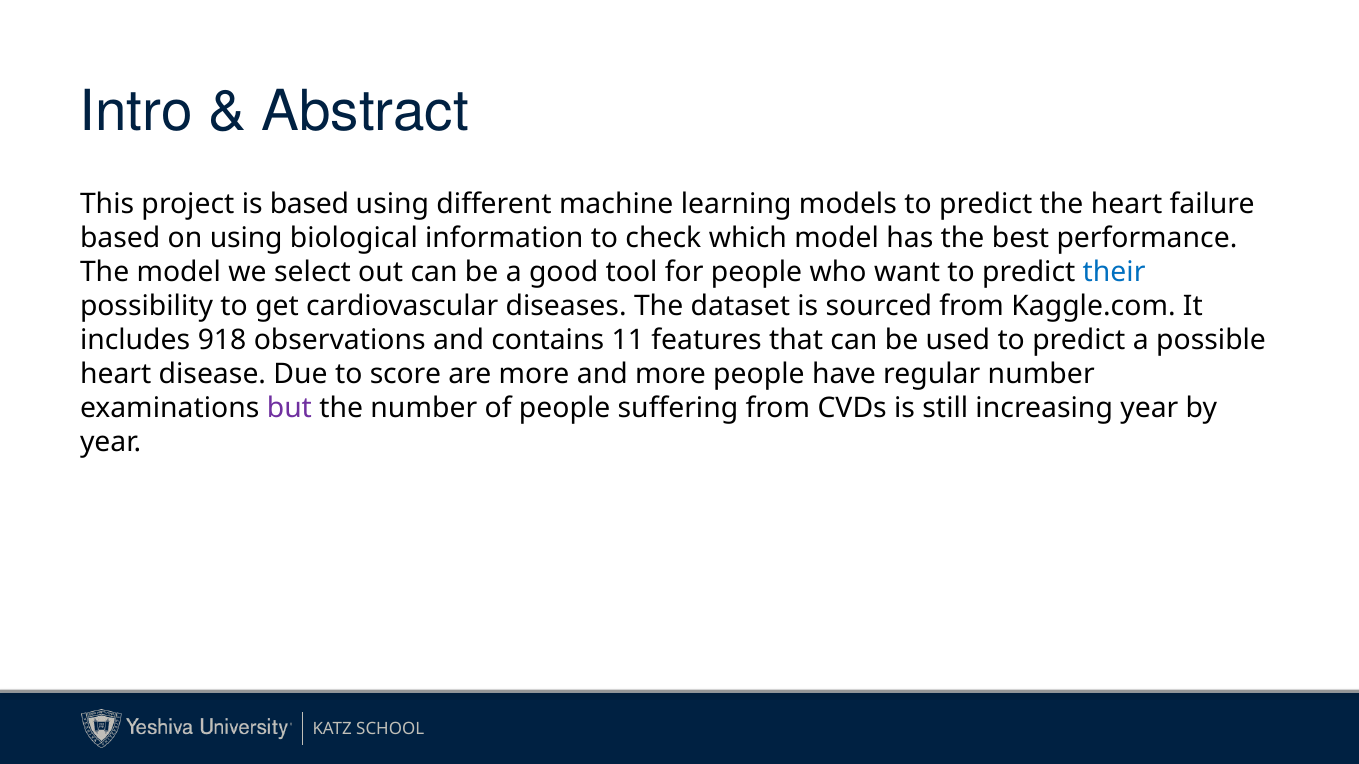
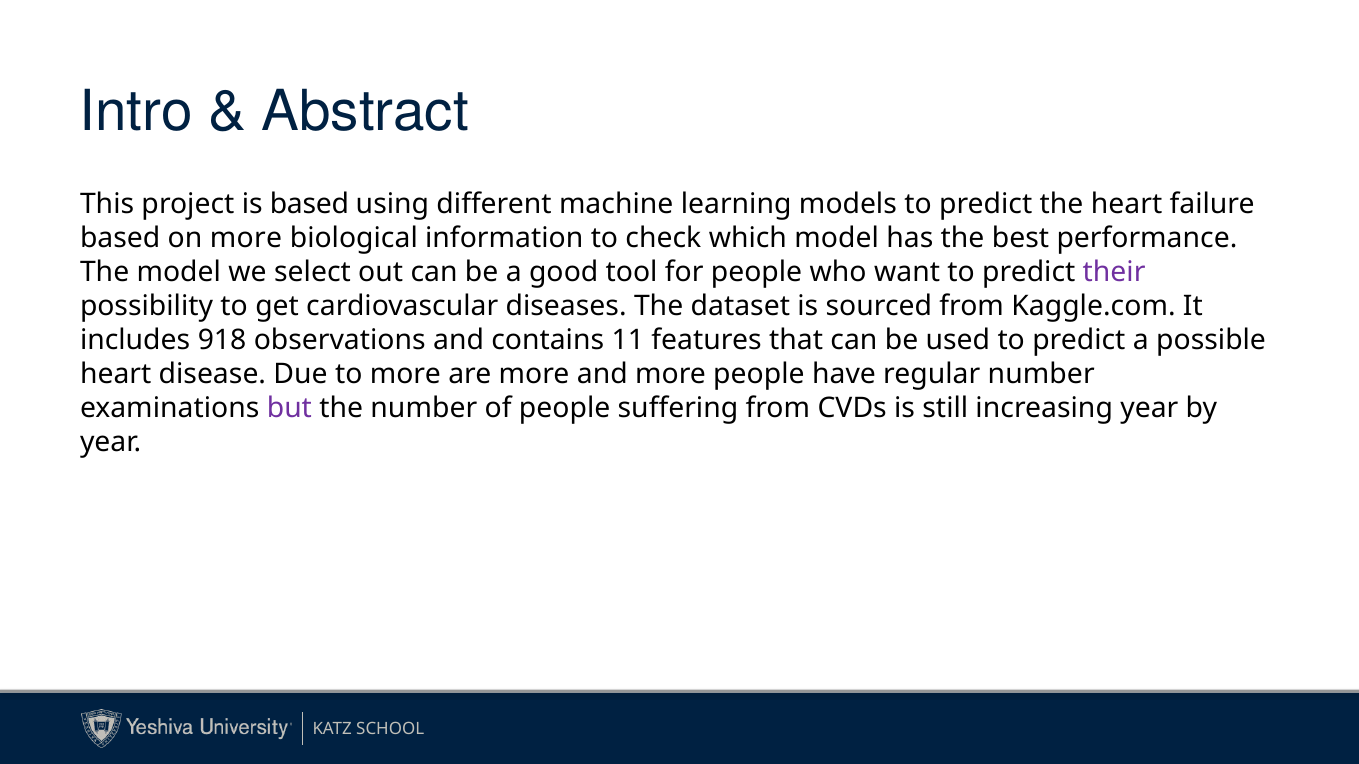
on using: using -> more (246, 238)
their colour: blue -> purple (1114, 272)
to score: score -> more (405, 374)
